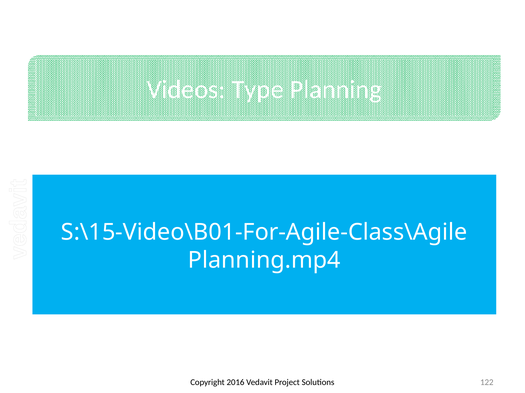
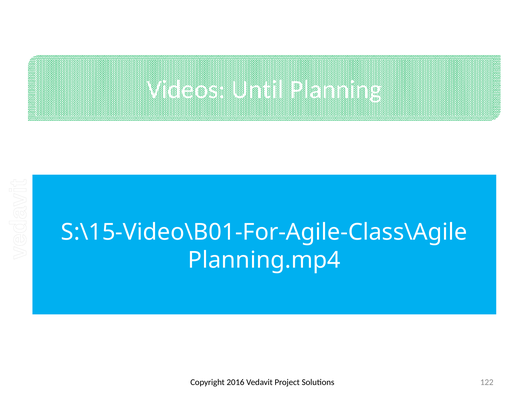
Type: Type -> Until (258, 90)
